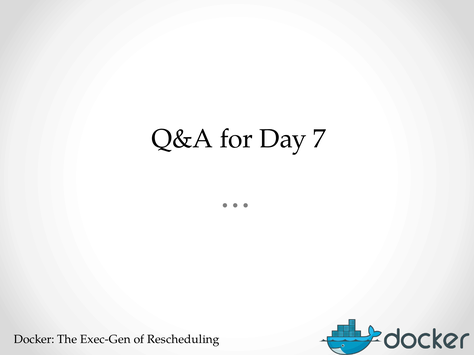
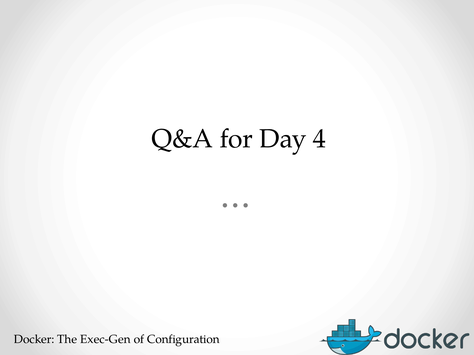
7: 7 -> 4 (320, 139)
Rescheduling: Rescheduling -> Configuration (183, 340)
